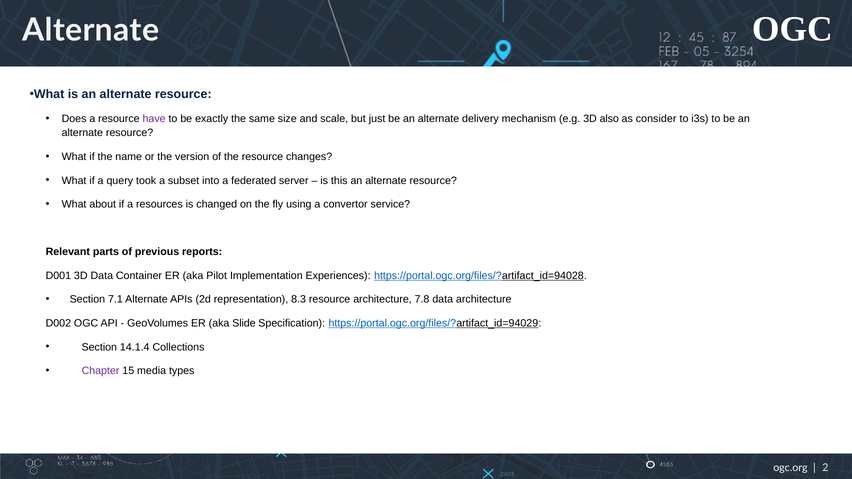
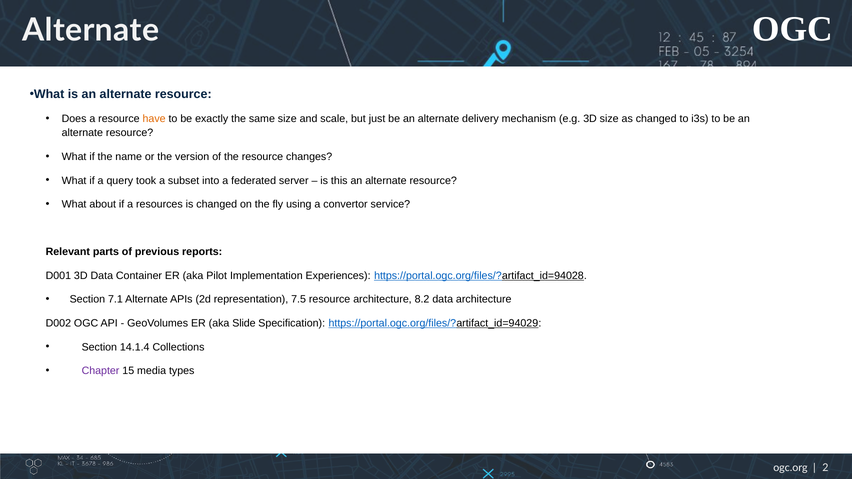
have colour: purple -> orange (154, 119)
3D also: also -> size (609, 119)
as consider: consider -> changed (656, 119)
8.3: 8.3 -> 7.5 (299, 300)
7.8: 7.8 -> 8.2 (422, 300)
